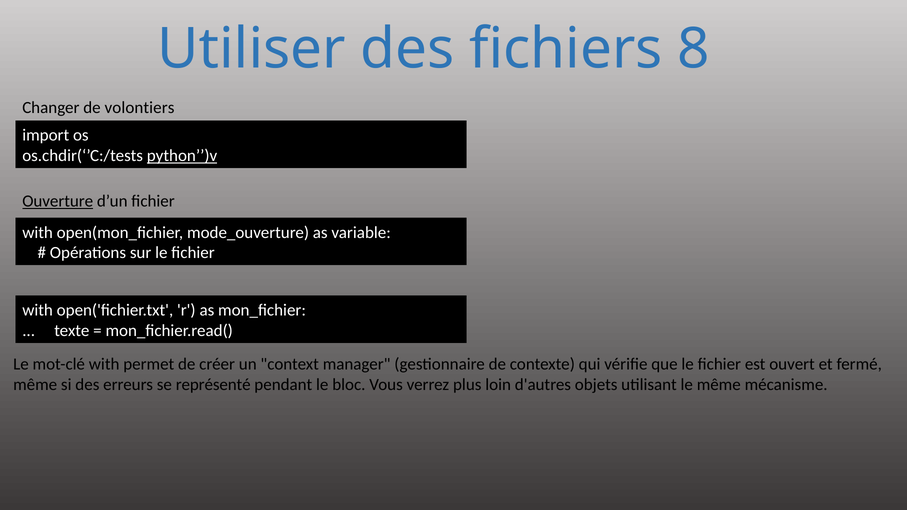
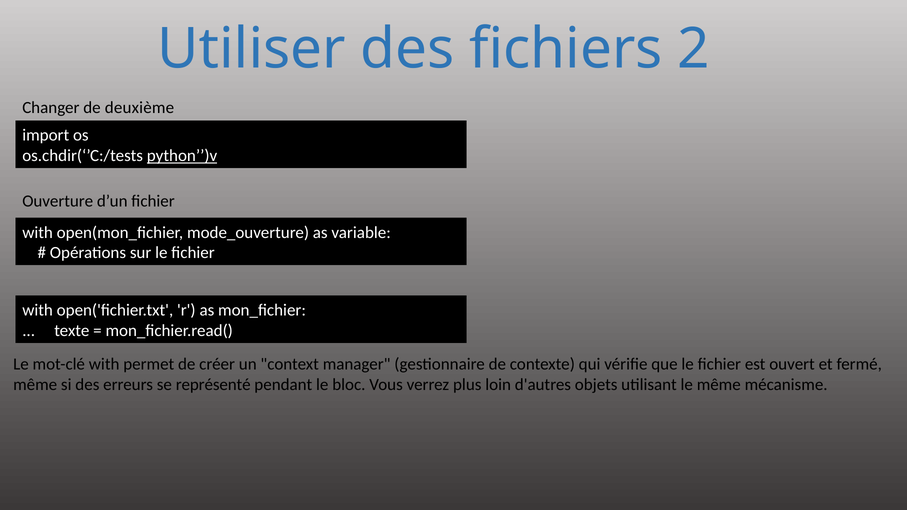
8: 8 -> 2 (694, 49)
volontiers: volontiers -> deuxième (139, 108)
Ouverture underline: present -> none (58, 201)
